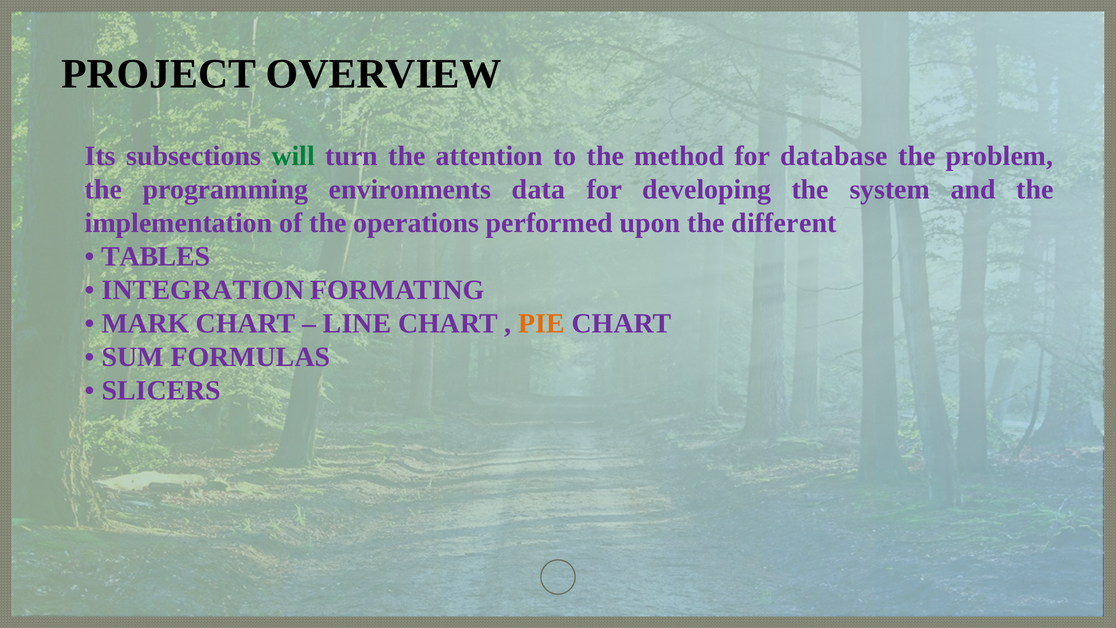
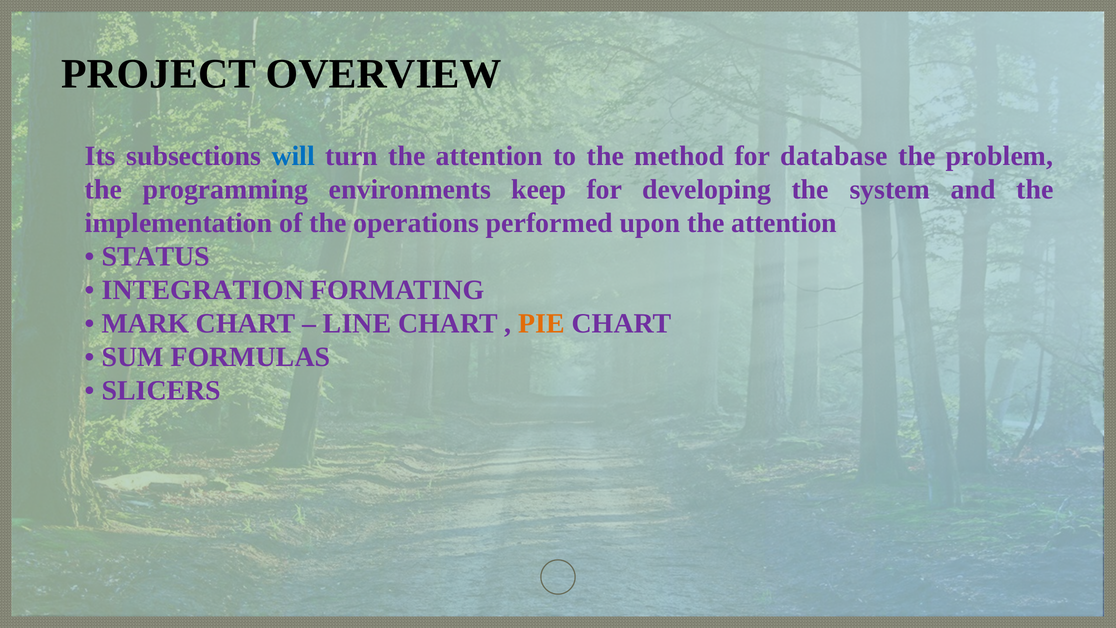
will colour: green -> blue (293, 156)
data: data -> keep (539, 189)
upon the different: different -> attention (784, 223)
TABLES: TABLES -> STATUS (156, 256)
